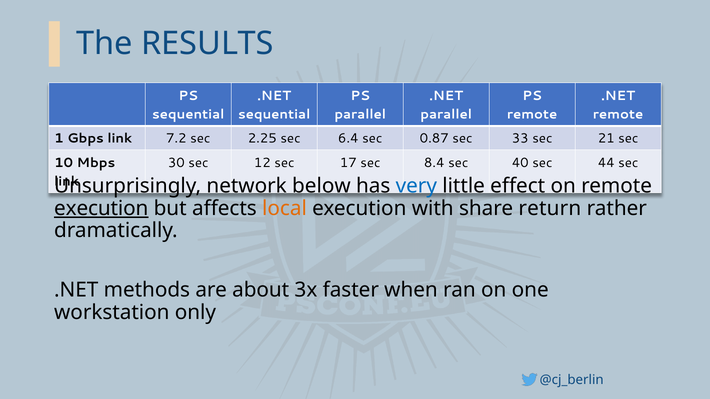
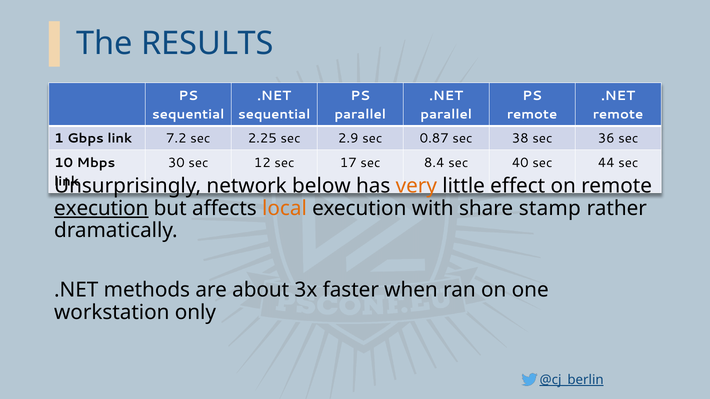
6.4: 6.4 -> 2.9 (348, 139)
33: 33 -> 38 (520, 139)
21: 21 -> 36 (606, 139)
very colour: blue -> orange (416, 186)
return: return -> stamp (550, 208)
@cj_berlin underline: none -> present (572, 380)
